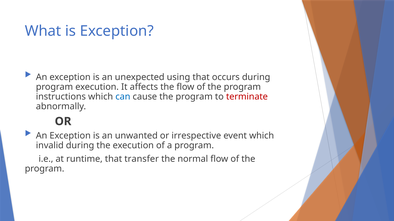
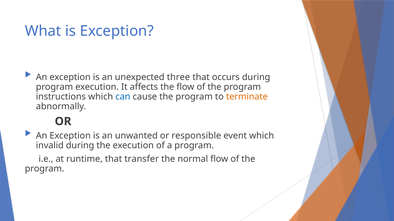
using: using -> three (178, 77)
terminate colour: red -> orange (247, 97)
irrespective: irrespective -> responsible (196, 136)
